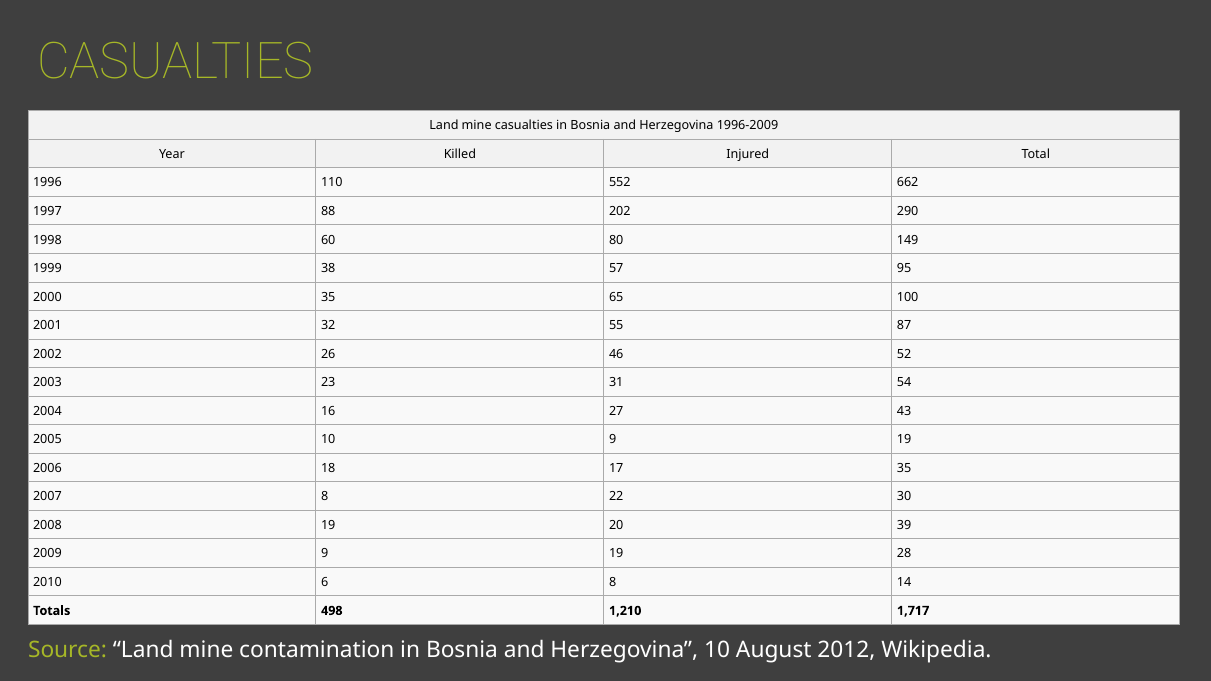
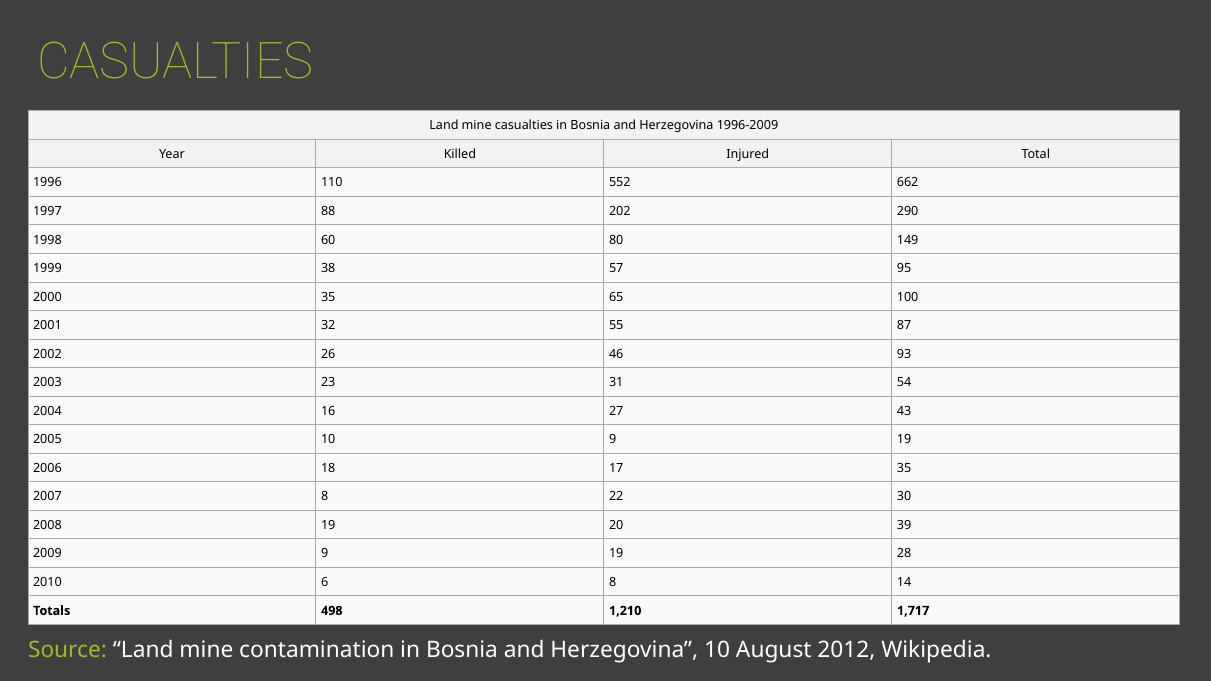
52: 52 -> 93 (904, 354)
